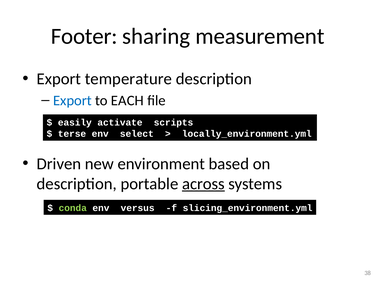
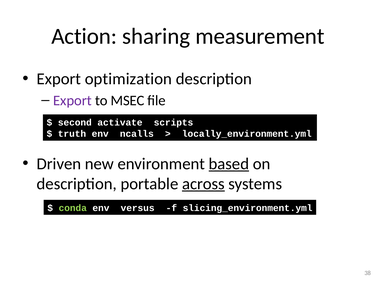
Footer: Footer -> Action (84, 36)
temperature: temperature -> optimization (128, 79)
Export colour: blue -> purple (72, 100)
EACH: EACH -> MSEC (128, 100)
easily: easily -> second (75, 123)
terse: terse -> truth (72, 134)
select: select -> ncalls (137, 134)
based underline: none -> present (229, 164)
